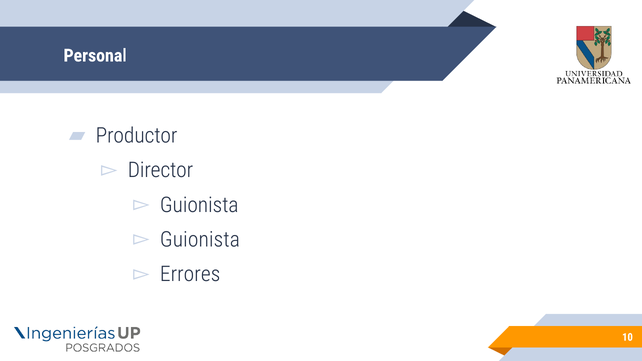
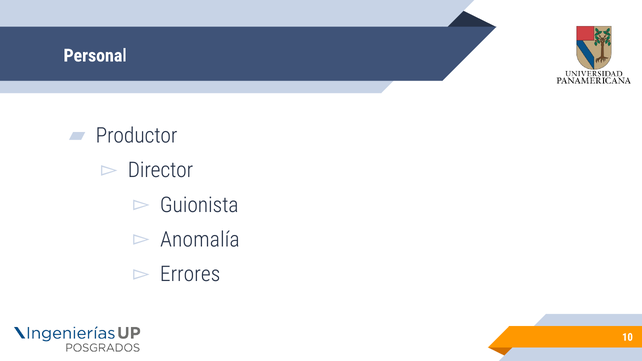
Guionista: Guionista -> Anomalía (200, 240)
